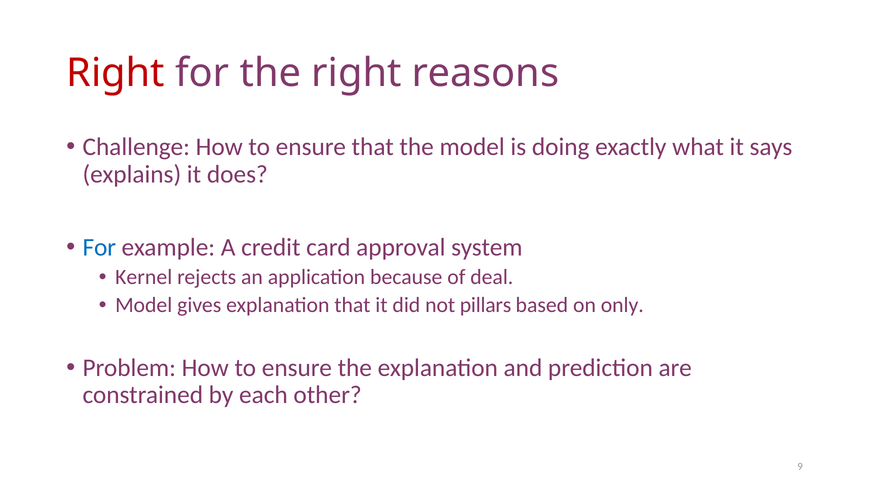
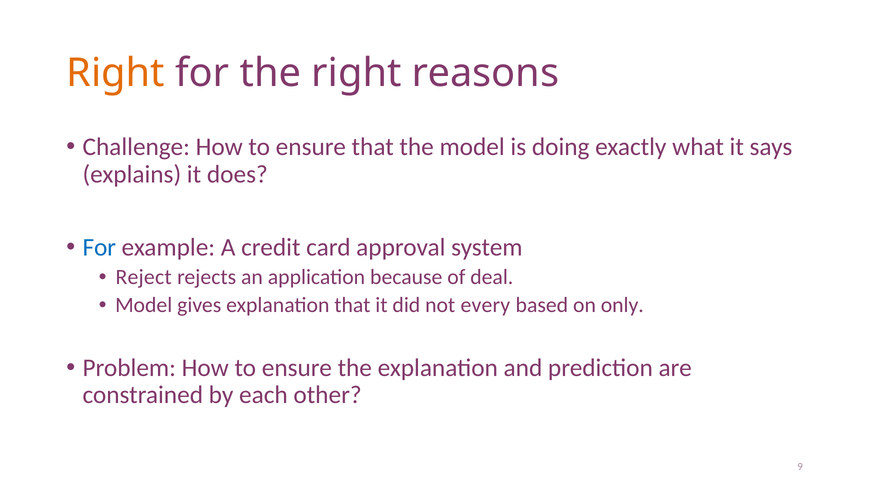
Right colour: red -> orange (115, 73)
Kernel: Kernel -> Reject (144, 277)
pillars: pillars -> every (485, 305)
